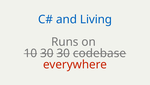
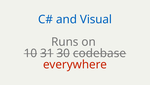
Living: Living -> Visual (96, 19)
10 30: 30 -> 31 (47, 53)
